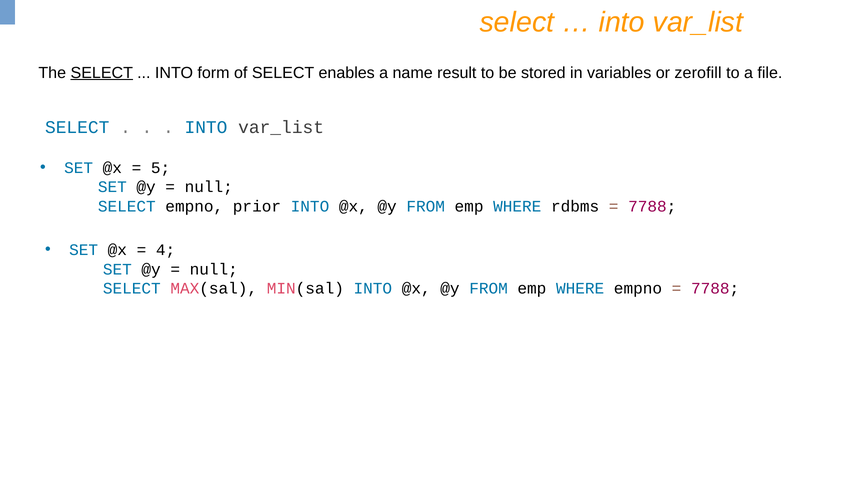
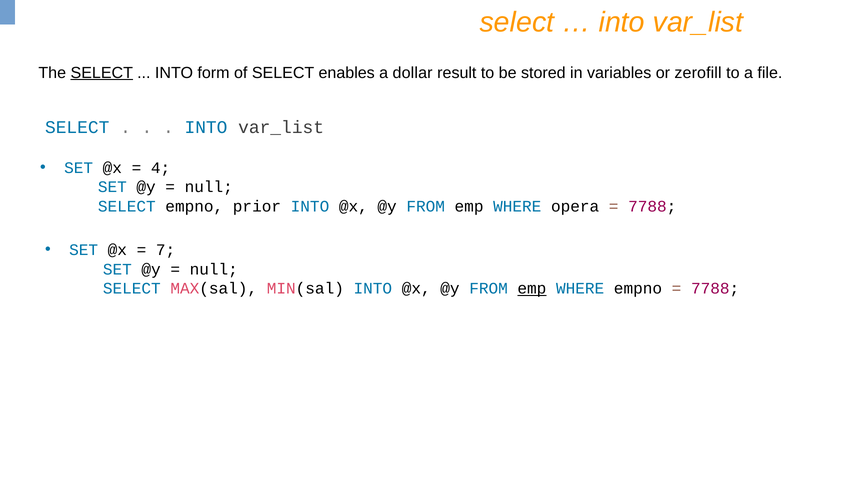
name: name -> dollar (413, 73)
5: 5 -> 4 (161, 168)
rdbms: rdbms -> opera (575, 206)
4: 4 -> 7 (166, 250)
emp underline: none -> present (532, 289)
